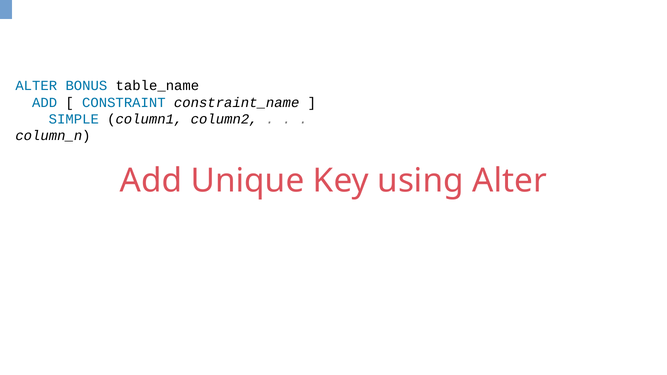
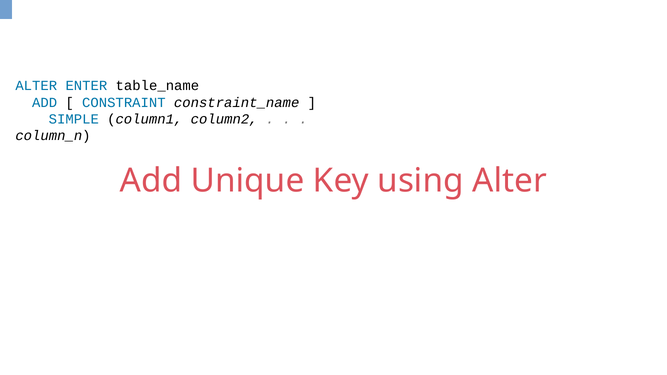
BONUS: BONUS -> ENTER (86, 86)
